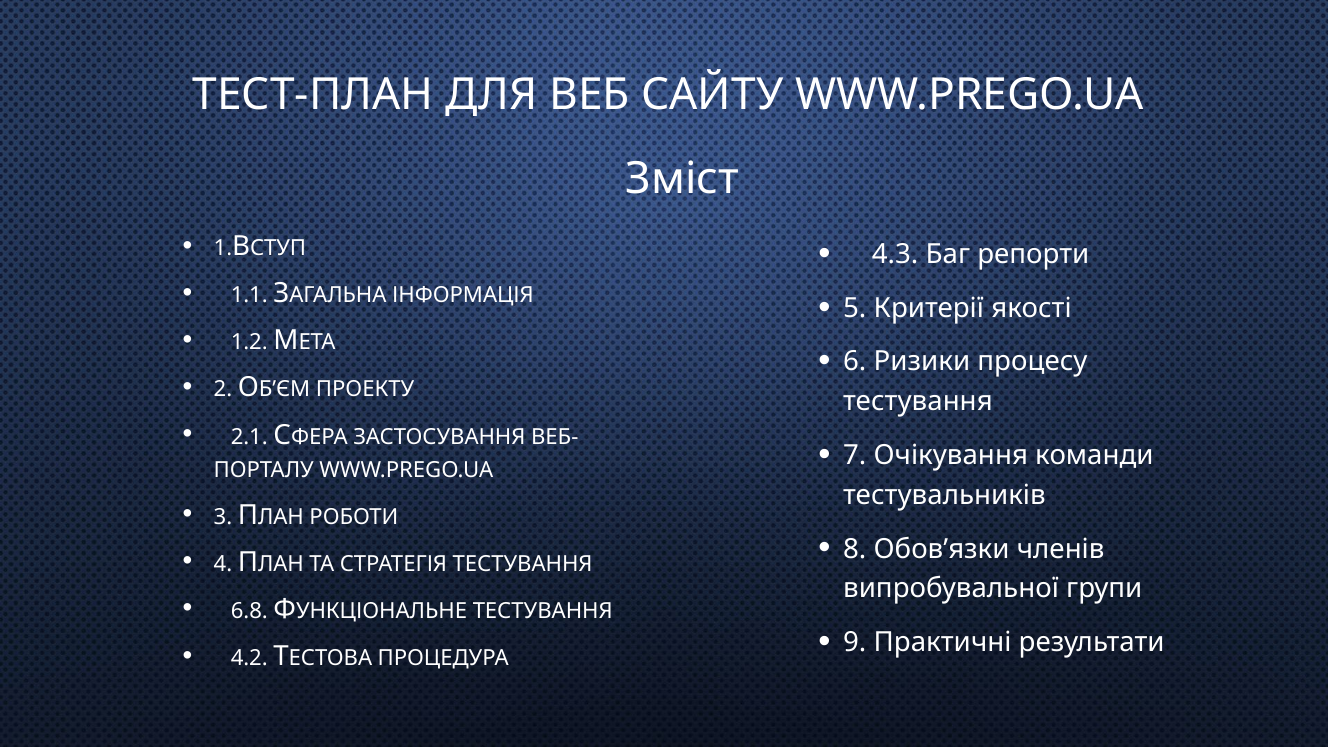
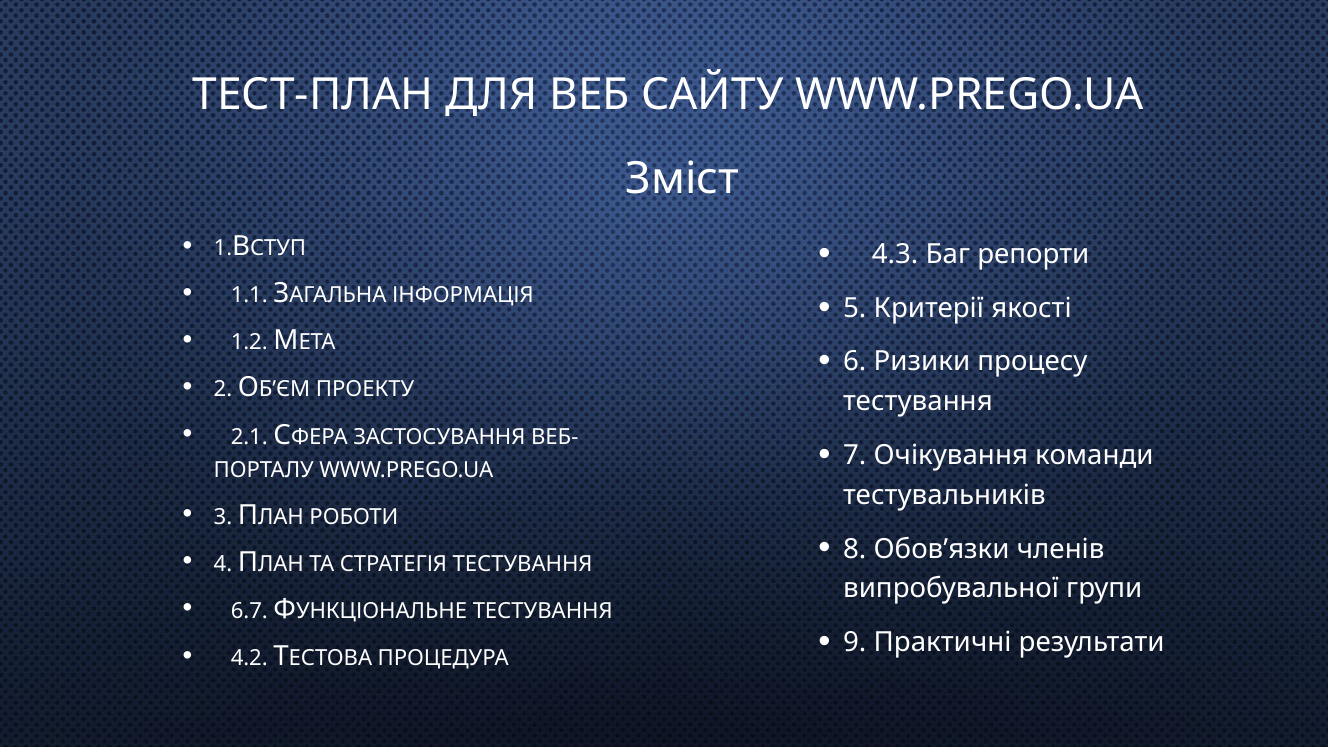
6.8: 6.8 -> 6.7 (249, 611)
